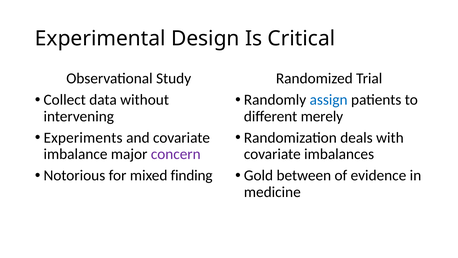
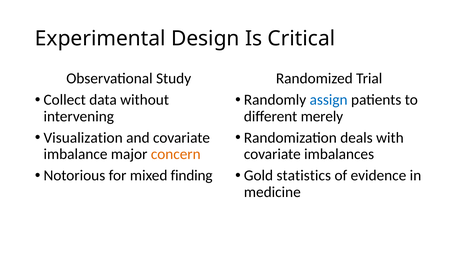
Experiments: Experiments -> Visualization (83, 137)
concern colour: purple -> orange (176, 154)
between: between -> statistics (304, 175)
